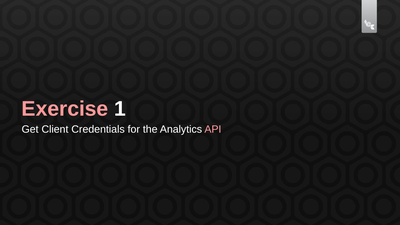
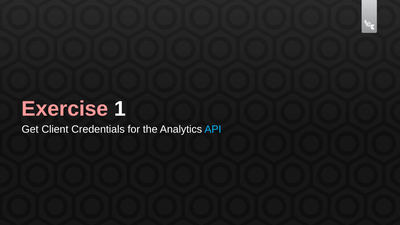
API colour: pink -> light blue (213, 129)
